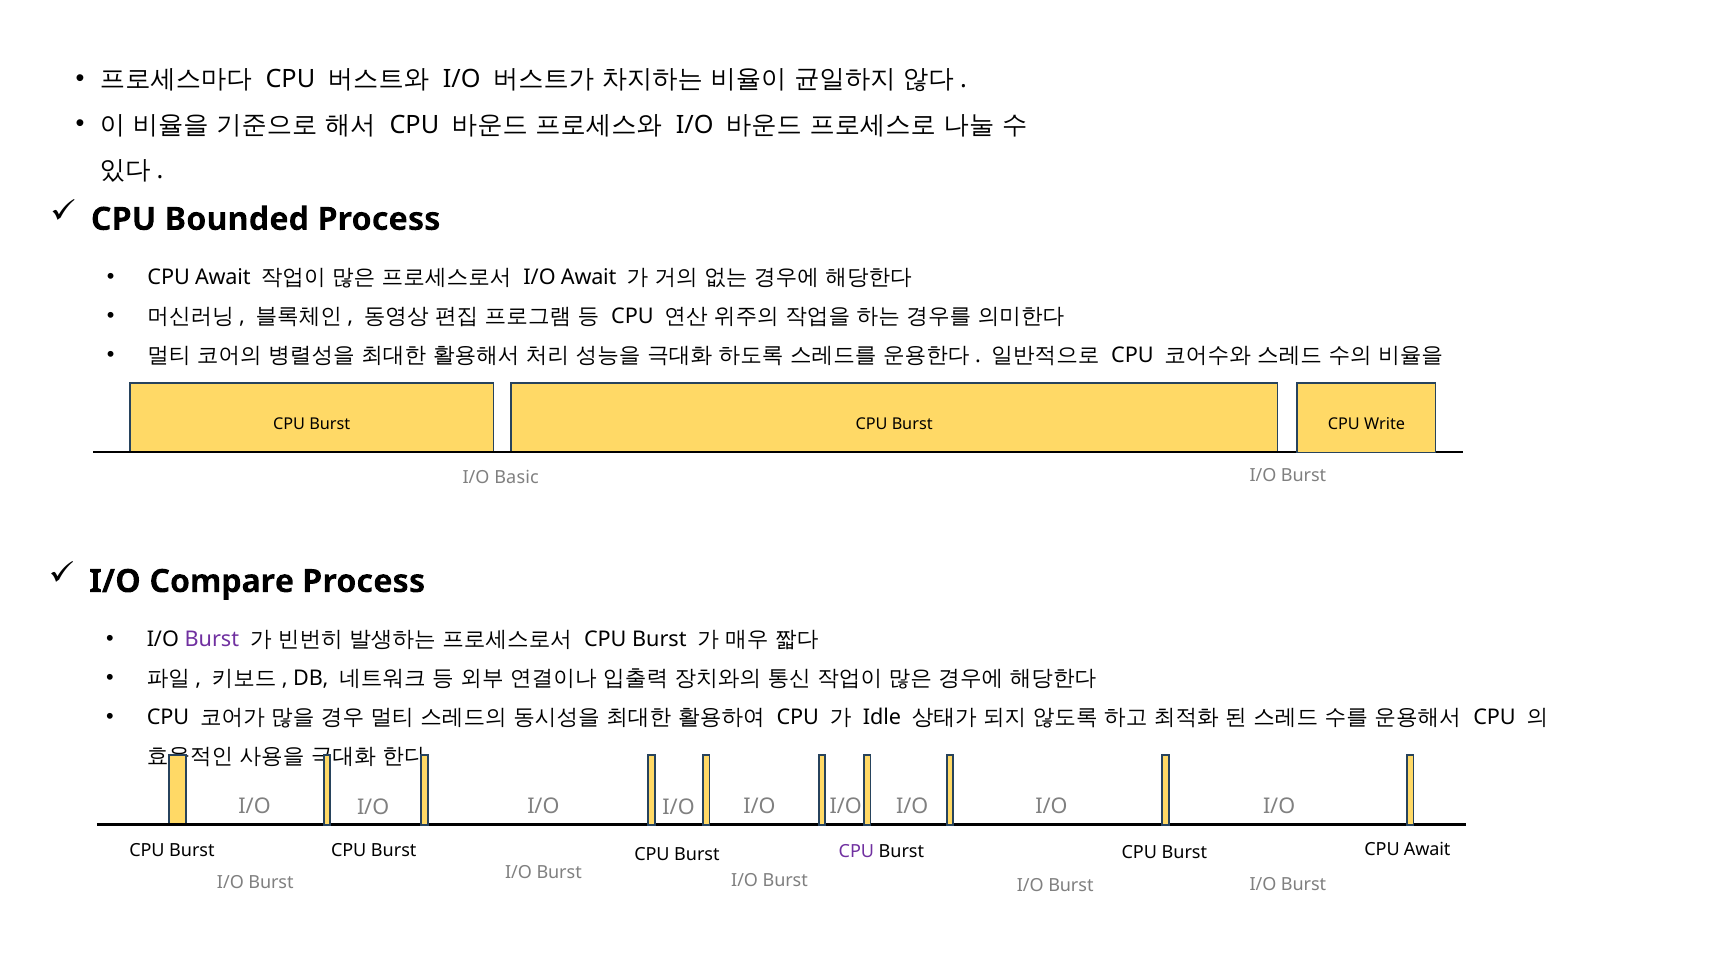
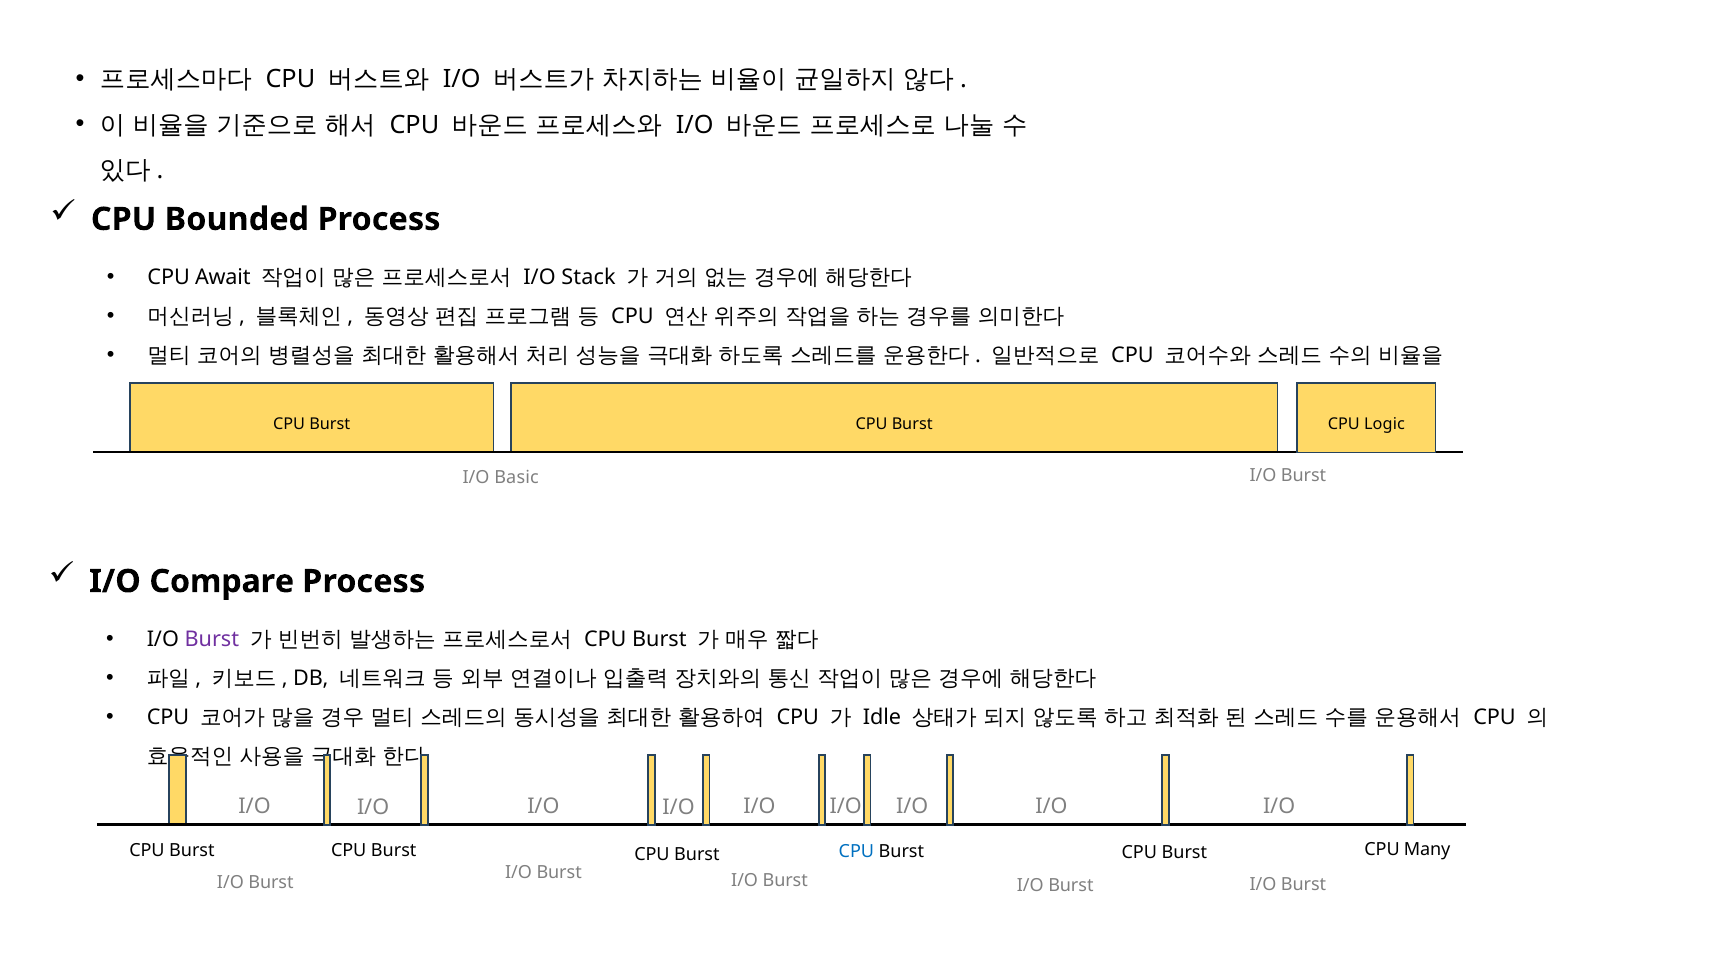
I/O Await: Await -> Stack (588, 278)
Write: Write -> Logic (1384, 424)
CPU colour: purple -> blue (856, 852)
Burst CPU Await: Await -> Many (1427, 849)
